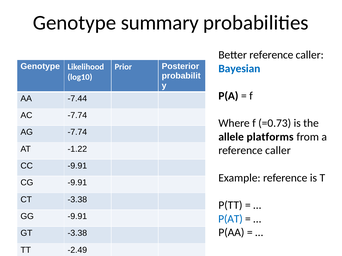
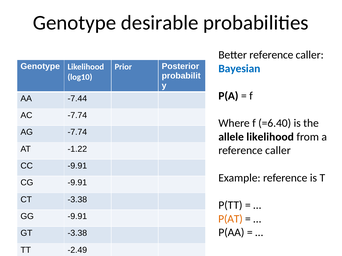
summary: summary -> desirable (160, 23)
=0.73: =0.73 -> =6.40 (275, 123)
allele platforms: platforms -> likelihood (270, 137)
P(AT colour: blue -> orange (230, 219)
